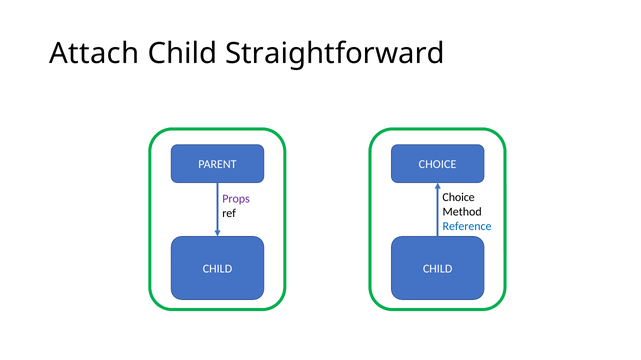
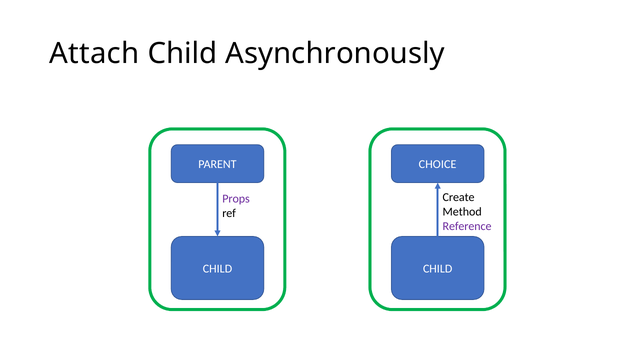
Straightforward: Straightforward -> Asynchronously (335, 54)
Choice: Choice -> Create (459, 198)
Reference colour: blue -> purple (467, 227)
